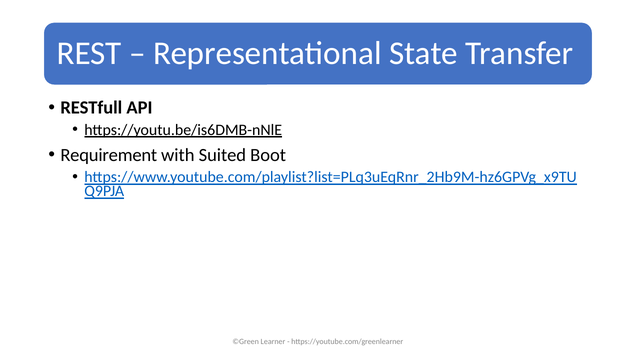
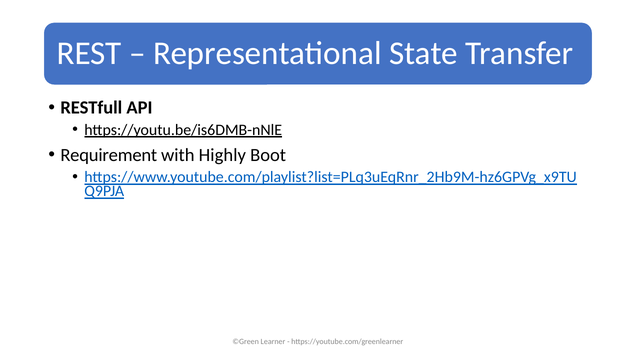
Suited: Suited -> Highly (222, 155)
